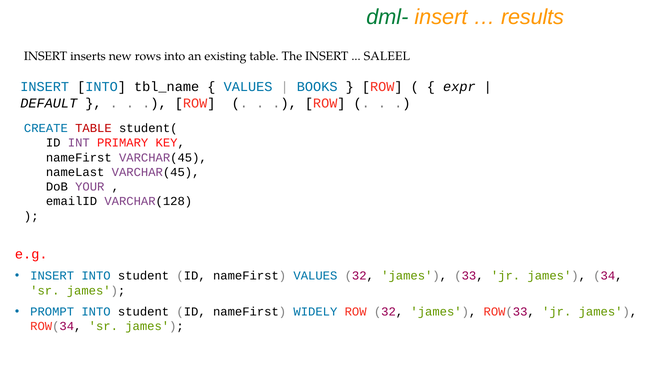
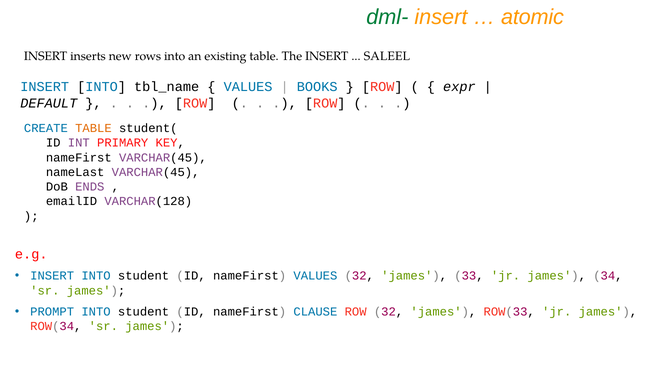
results: results -> atomic (532, 17)
TABLE colour: red -> orange (93, 128)
YOUR: YOUR -> ENDS (90, 187)
WIDELY: WIDELY -> CLAUSE (315, 311)
